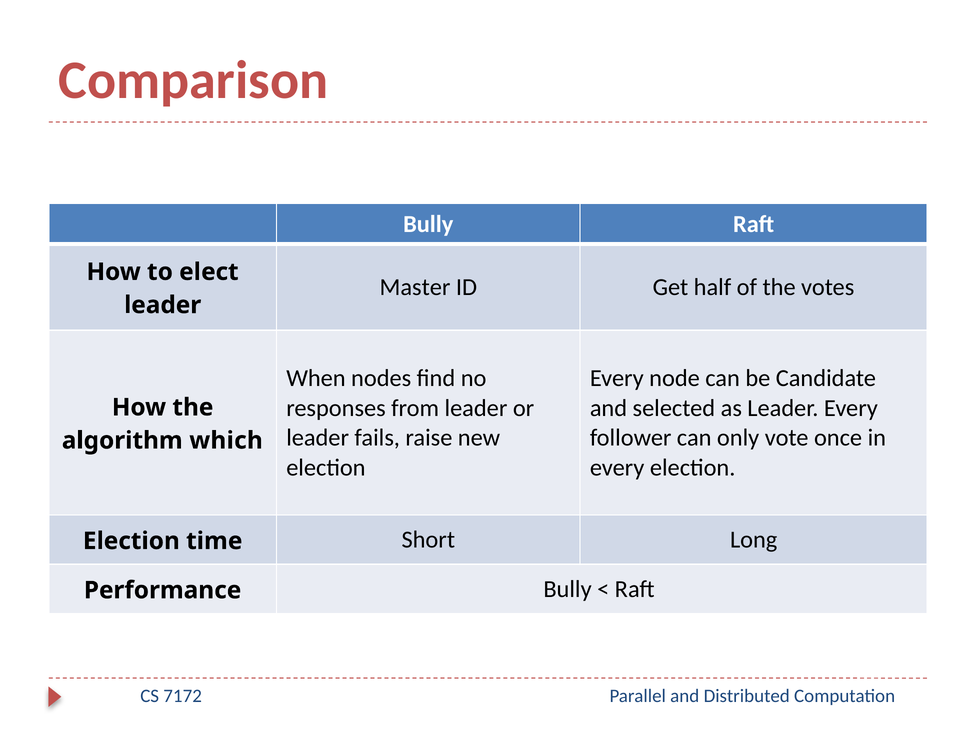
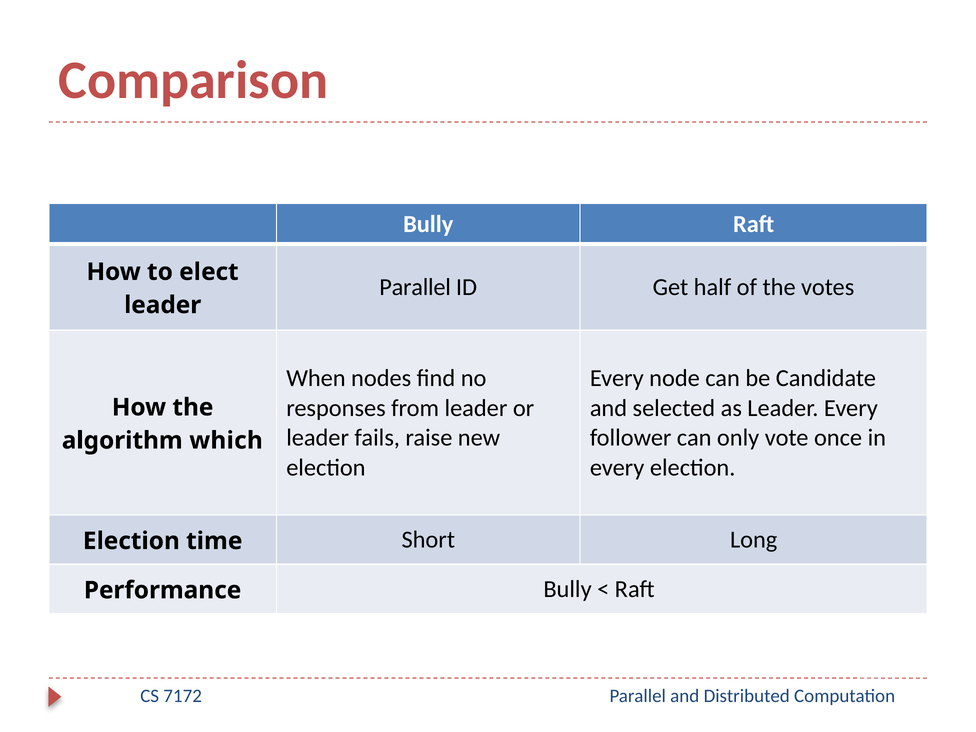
Master: Master -> Parallel (415, 287)
